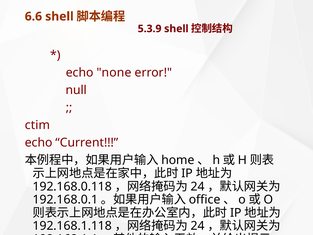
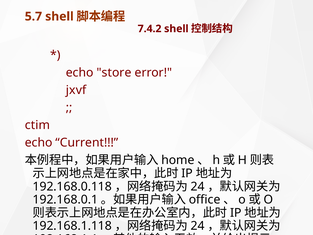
6.6: 6.6 -> 5.7 (33, 16)
5.3.9: 5.3.9 -> 7.4.2 (150, 29)
none: none -> store (114, 72)
null: null -> jxvf (76, 90)
